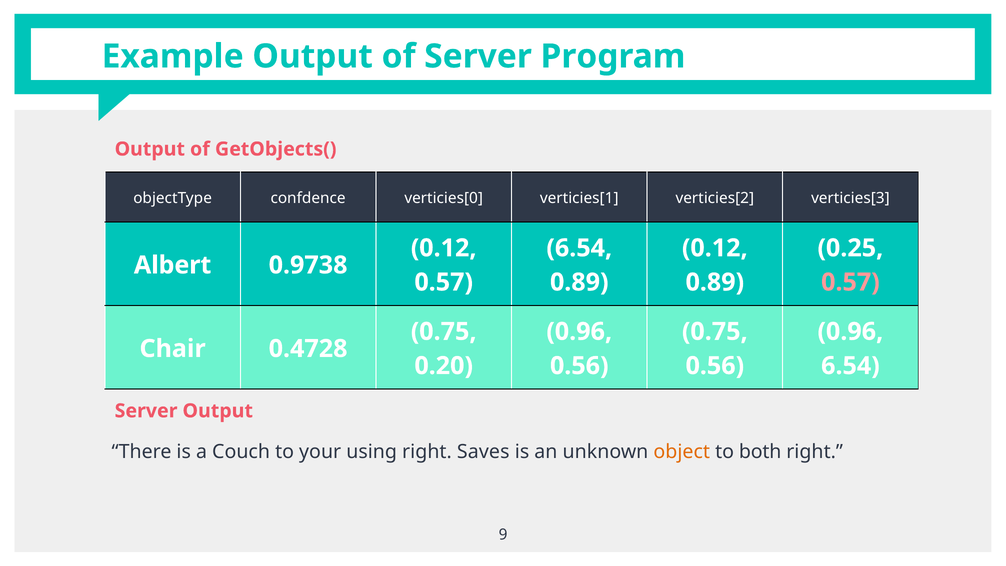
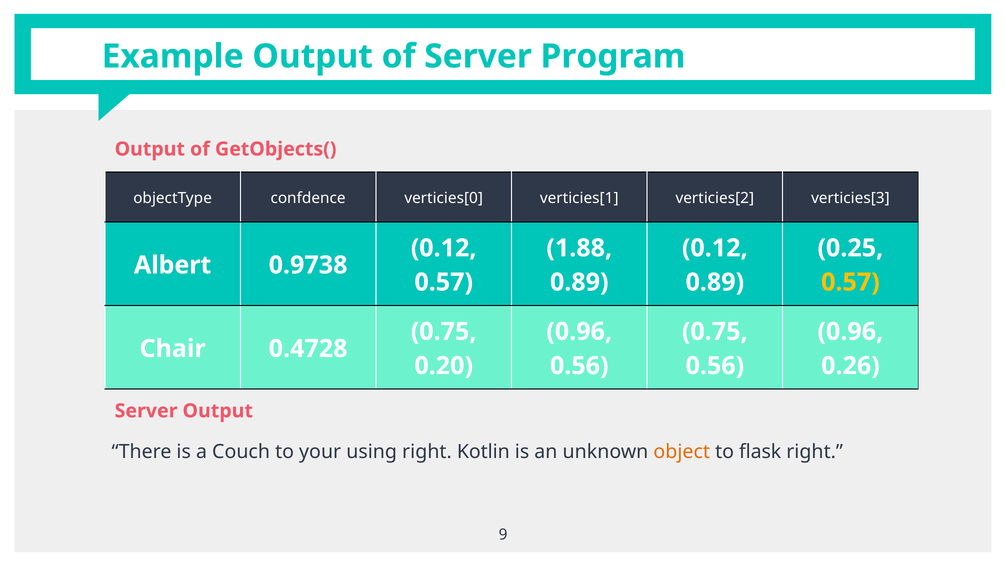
6.54: 6.54 -> 1.88 (579, 248)
0.57 colour: pink -> yellow (850, 282)
6.54: 6.54 -> 0.26 (850, 366)
Saves: Saves -> Kotlin (483, 452)
both: both -> flask (760, 452)
